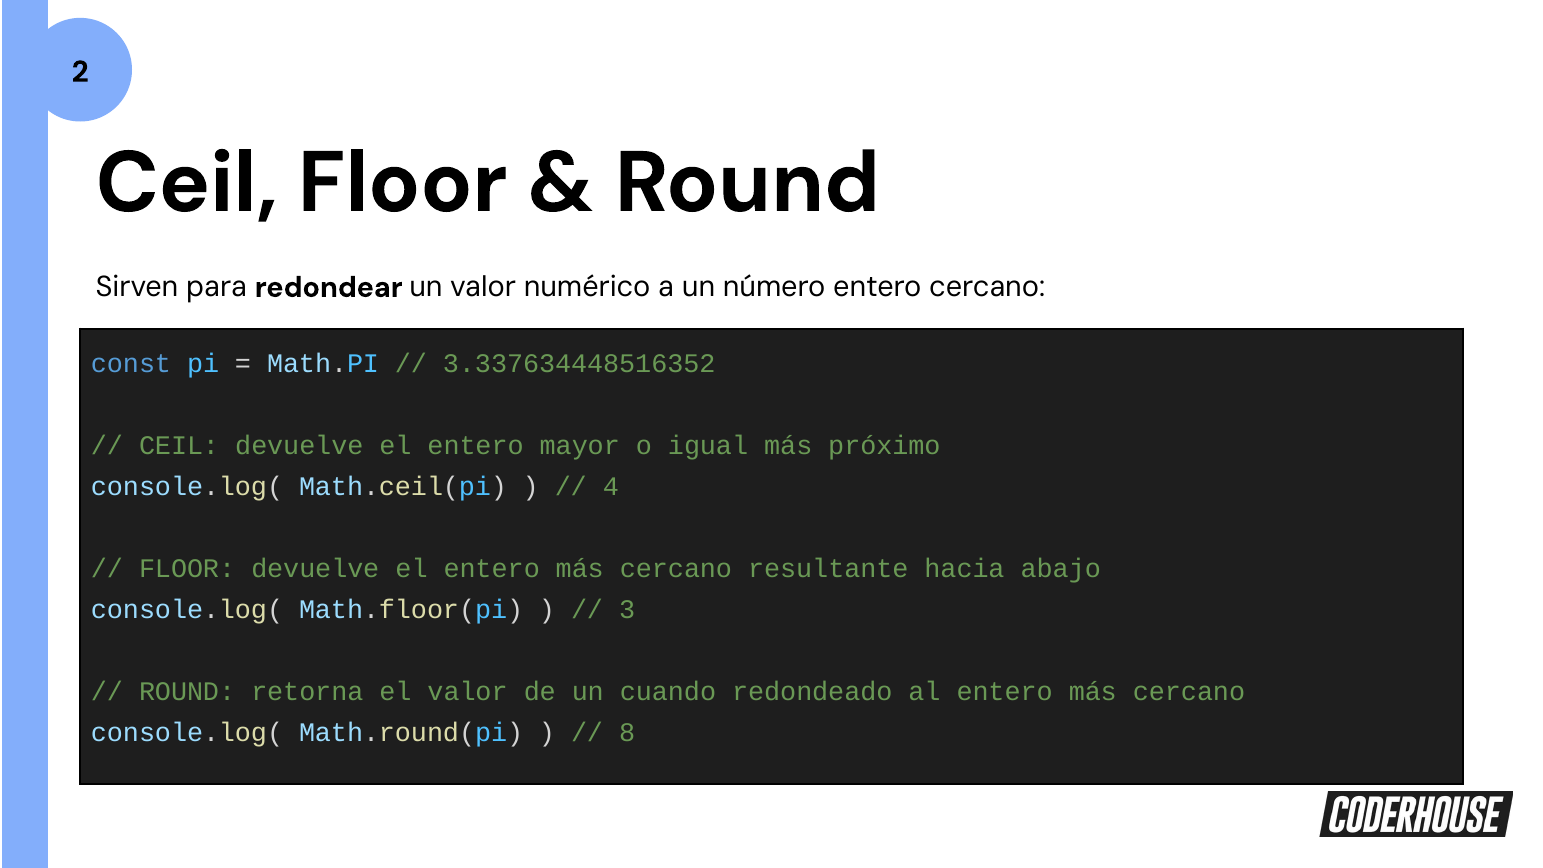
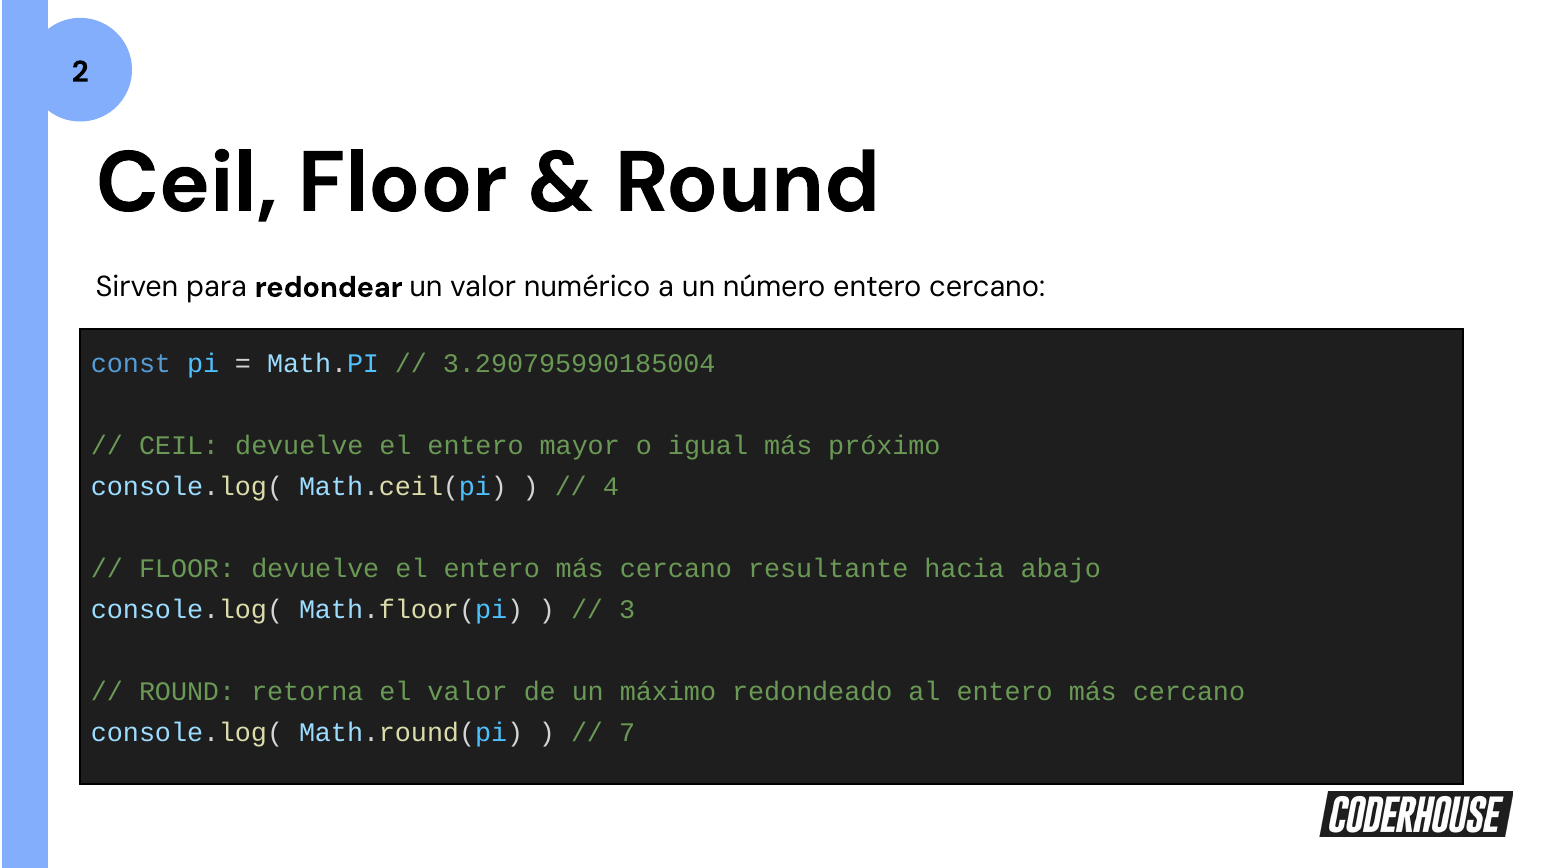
3.337634448516352: 3.337634448516352 -> 3.290795990185004 (579, 363)
cuando: cuando -> máximo (668, 691)
8: 8 -> 7 (627, 732)
